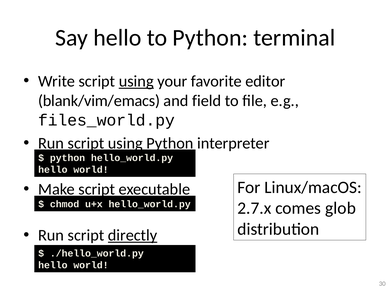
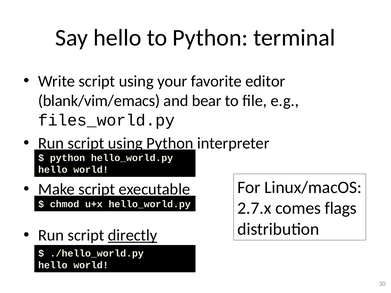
using underline: present -> none (136, 81)
field: field -> bear (207, 101)
glob: glob -> flags (341, 208)
